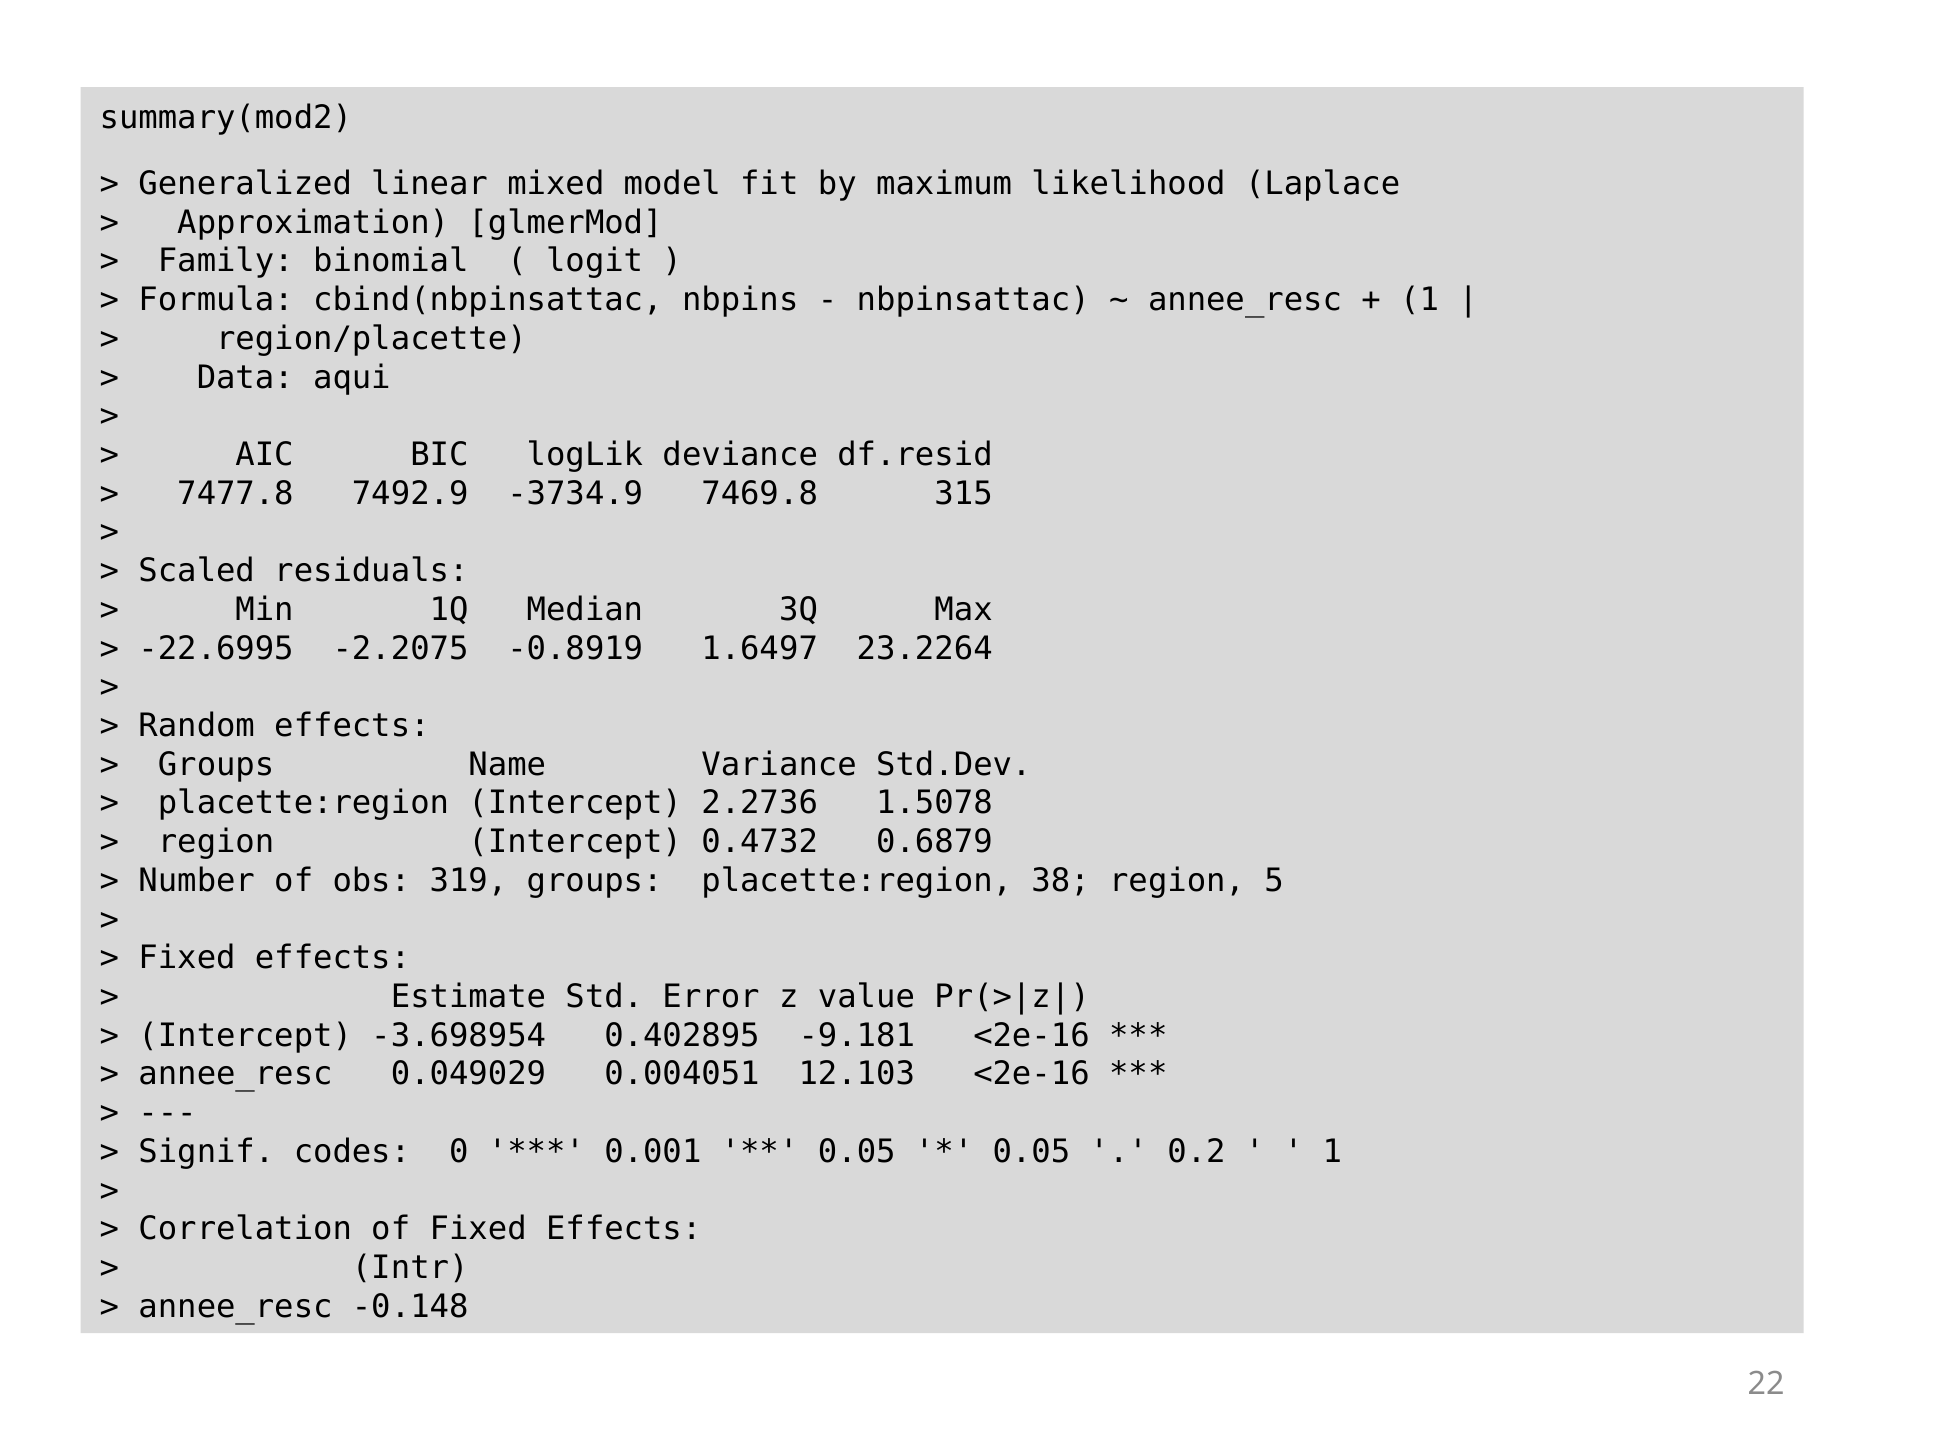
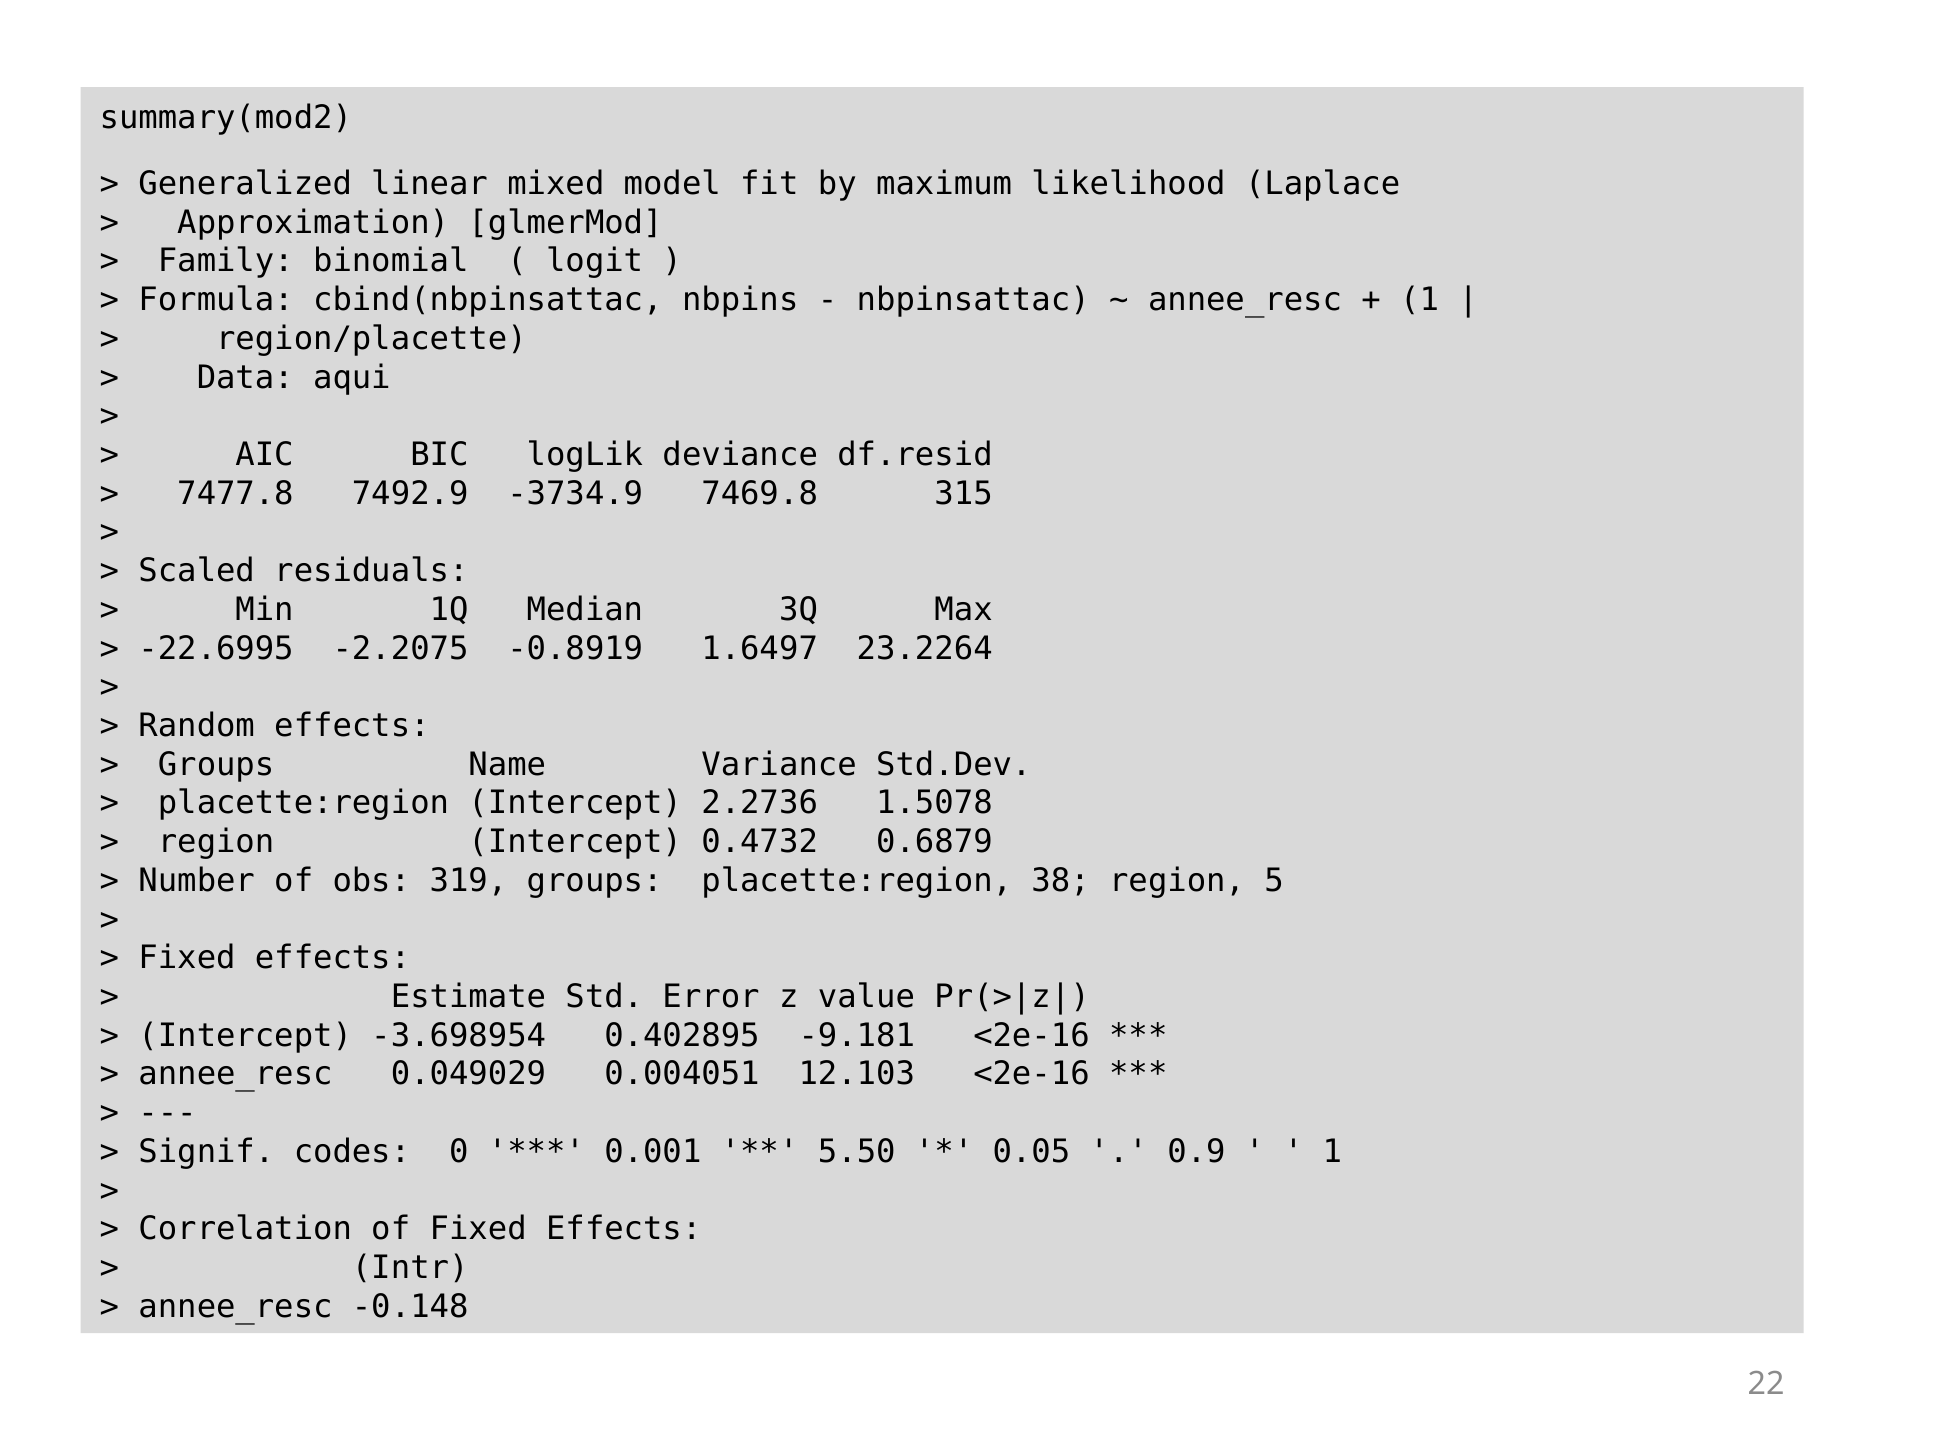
0.05: 0.05 -> 5.50 (857, 1152)
0.2: 0.2 -> 0.9 (1197, 1152)
